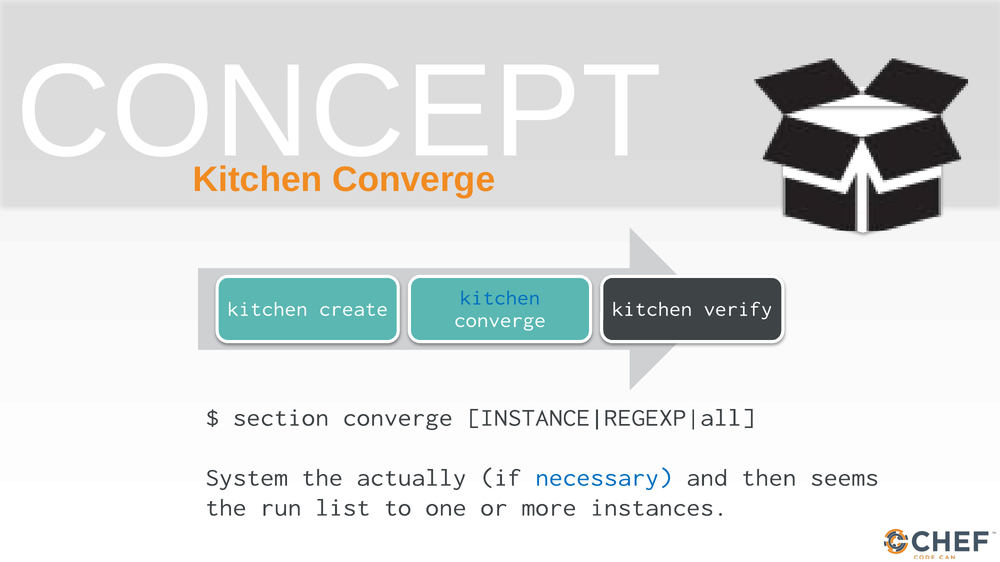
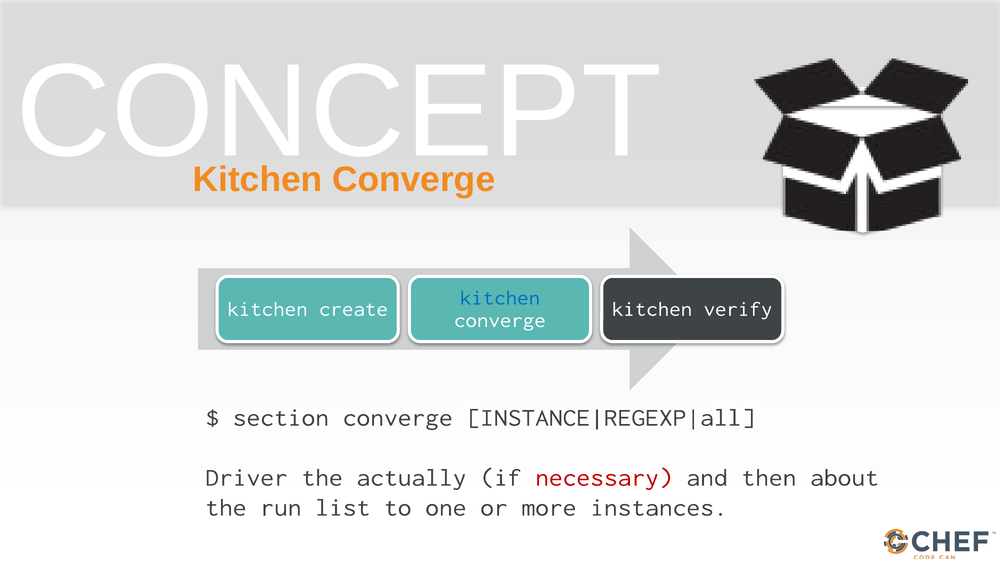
System: System -> Driver (247, 478)
necessary colour: blue -> red (604, 478)
seems: seems -> about (845, 478)
